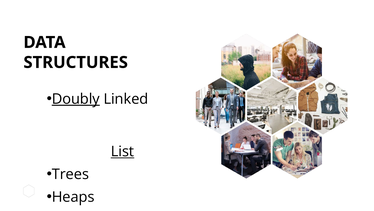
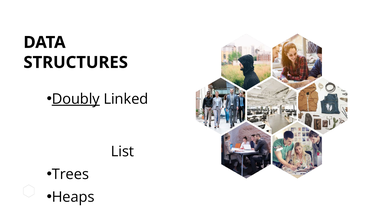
List underline: present -> none (122, 151)
